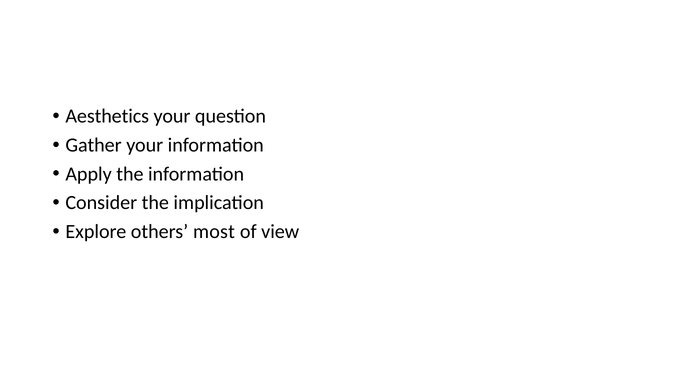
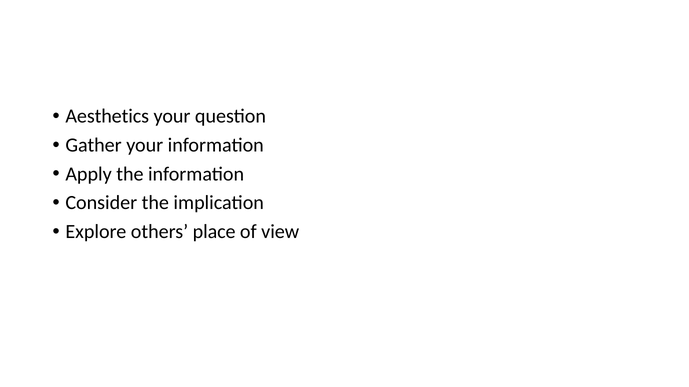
most: most -> place (214, 232)
